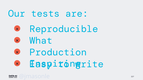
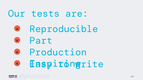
What: What -> Part (41, 41)
